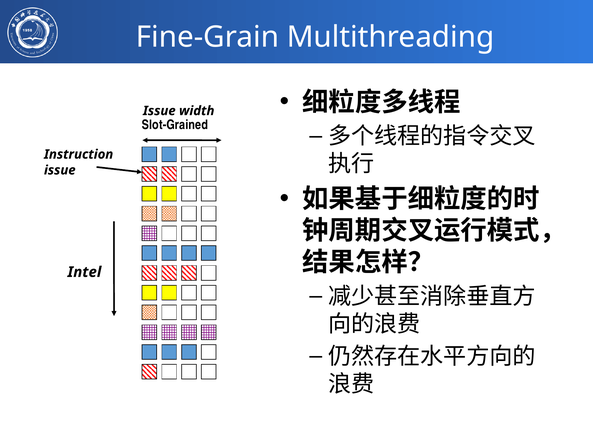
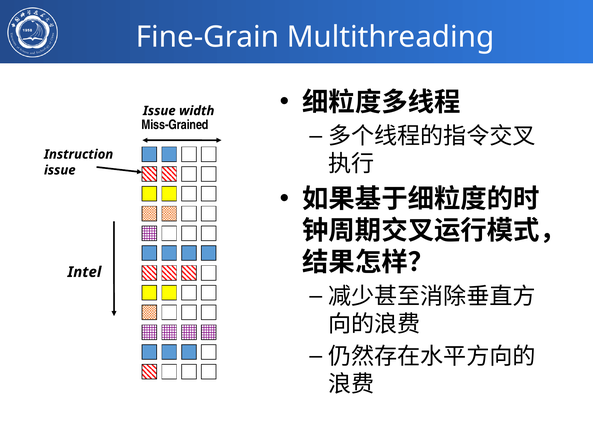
Slot-Grained: Slot-Grained -> Miss-Grained (175, 125)
